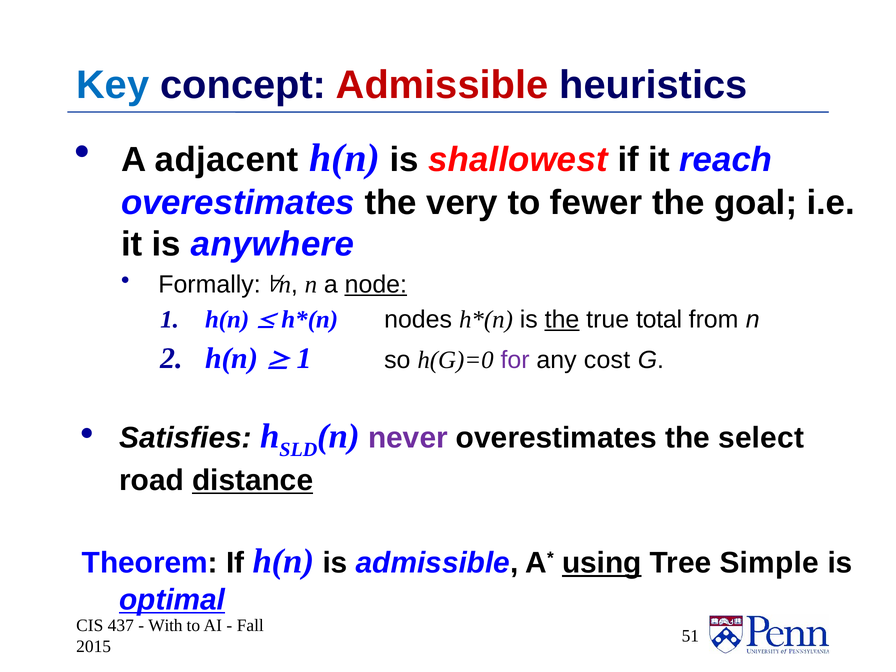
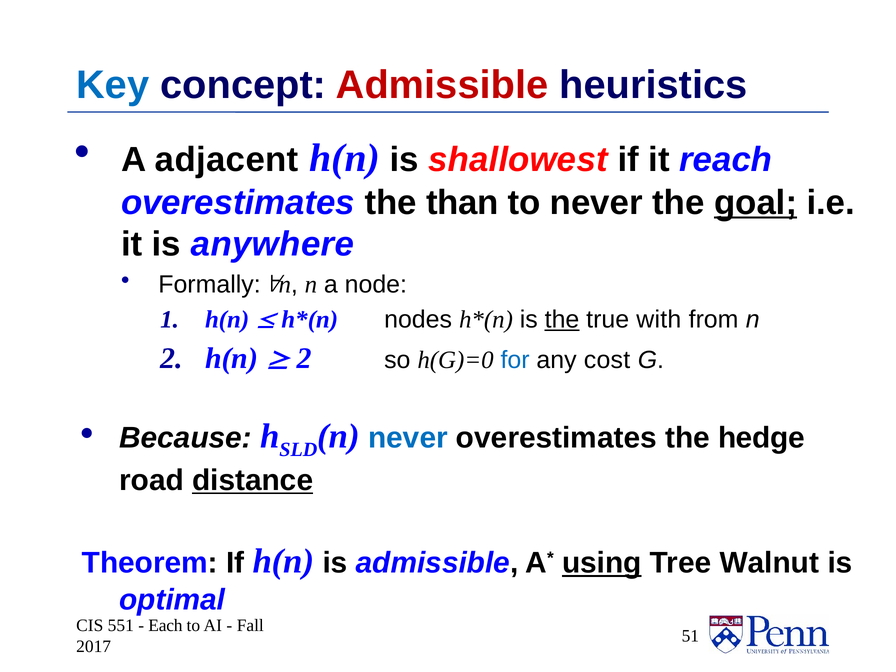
very: very -> than (462, 203)
to fewer: fewer -> never (596, 203)
goal underline: none -> present (756, 203)
node underline: present -> none (376, 285)
total: total -> with (659, 319)
1: 1 -> 2 (304, 359)
for colour: purple -> blue (515, 360)
Satisfies: Satisfies -> Because (186, 438)
never colour: purple -> blue (408, 438)
select: select -> hedge (761, 438)
Simple: Simple -> Walnut (769, 563)
optimal underline: present -> none (172, 600)
437: 437 -> 551 (121, 625)
With: With -> Each (165, 625)
2015: 2015 -> 2017 (94, 646)
